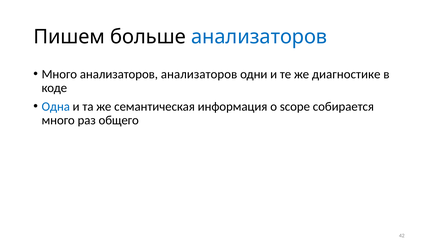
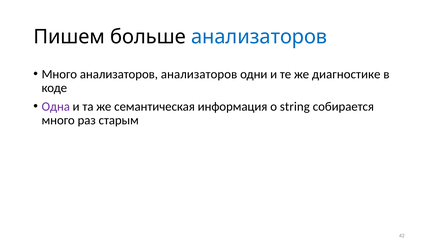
Одна colour: blue -> purple (56, 106)
scope: scope -> string (295, 106)
общего: общего -> старым (119, 120)
